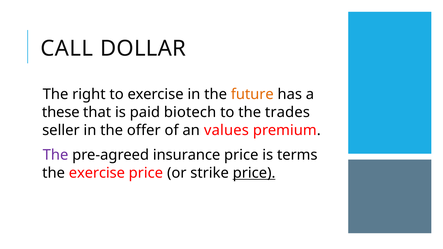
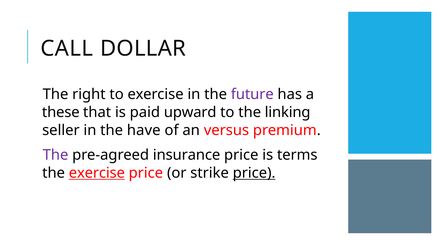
future colour: orange -> purple (252, 94)
biotech: biotech -> upward (190, 112)
trades: trades -> linking (288, 112)
offer: offer -> have (144, 131)
values: values -> versus (226, 131)
exercise underline: none -> present (97, 173)
